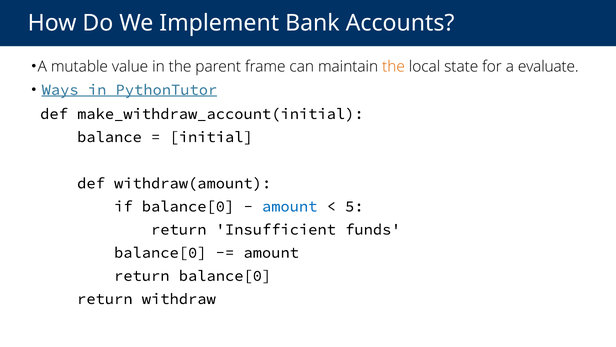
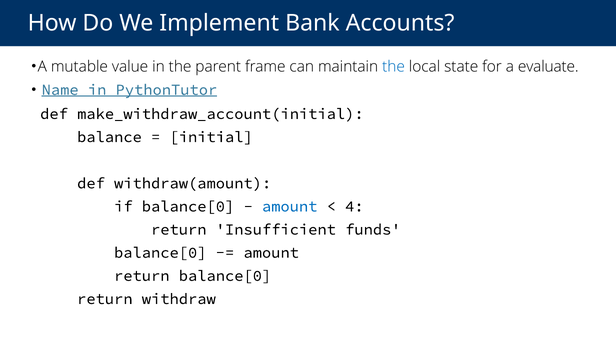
the colour: orange -> blue (393, 67)
Ways: Ways -> Name (60, 90)
5: 5 -> 4 (354, 206)
